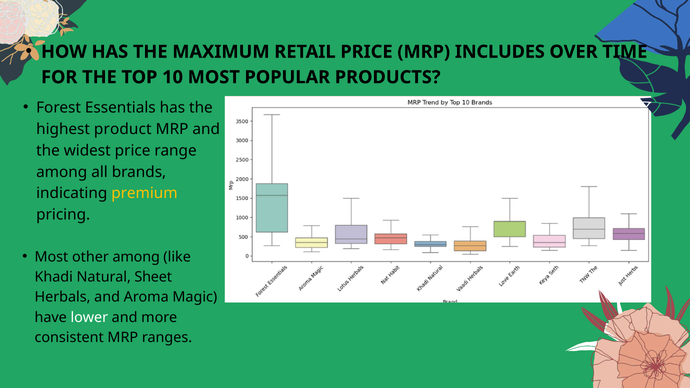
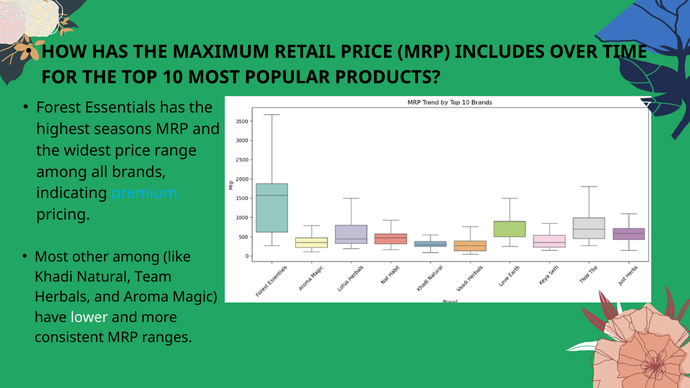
product: product -> seasons (123, 129)
premium colour: yellow -> light blue (144, 193)
Sheet: Sheet -> Team (153, 277)
